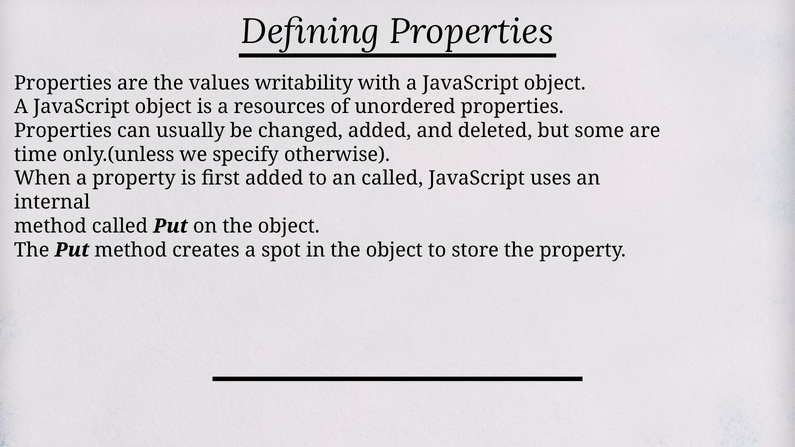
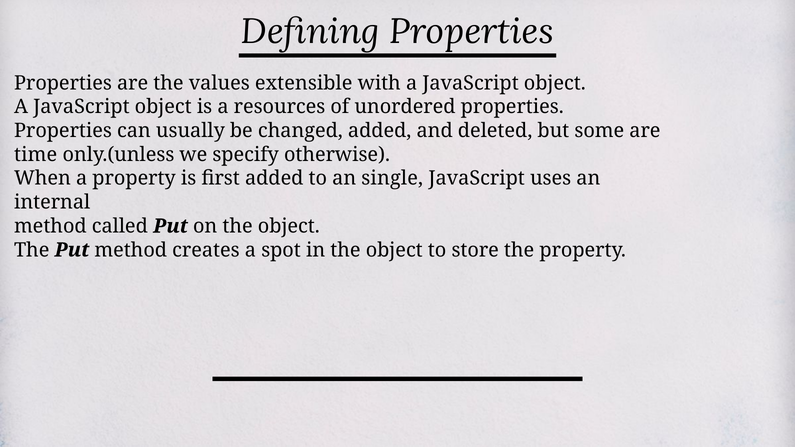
writability: writability -> extensible (304, 83)
an called: called -> single (392, 179)
